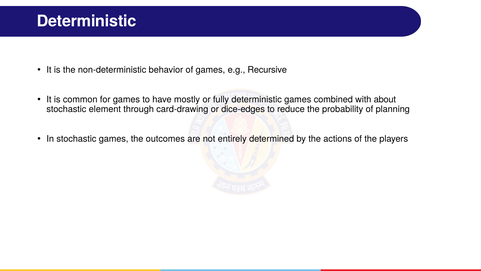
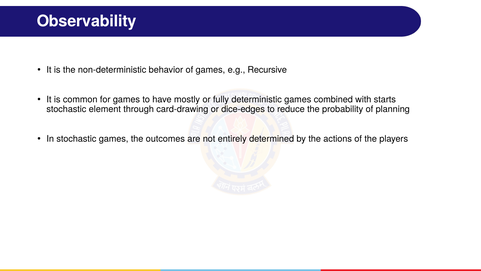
Deterministic: Deterministic -> Observability (87, 21)
about: about -> starts (385, 99)
